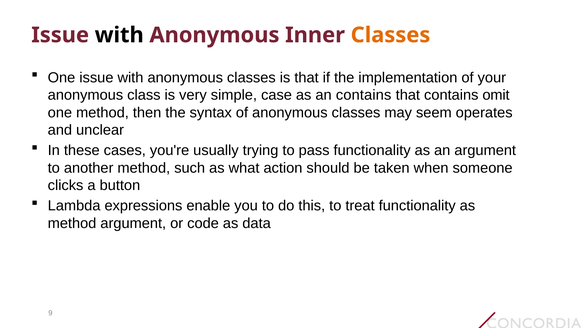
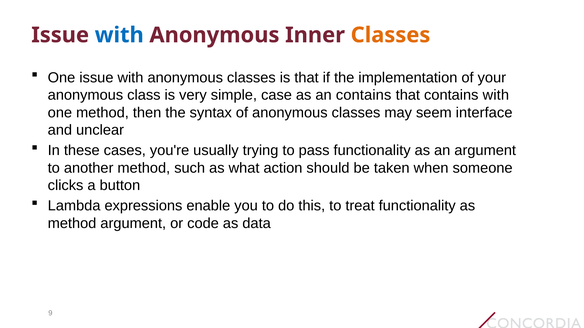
with colour: black -> blue (119, 35)
contains omit: omit -> with (496, 95)
operates: operates -> interface (484, 113)
